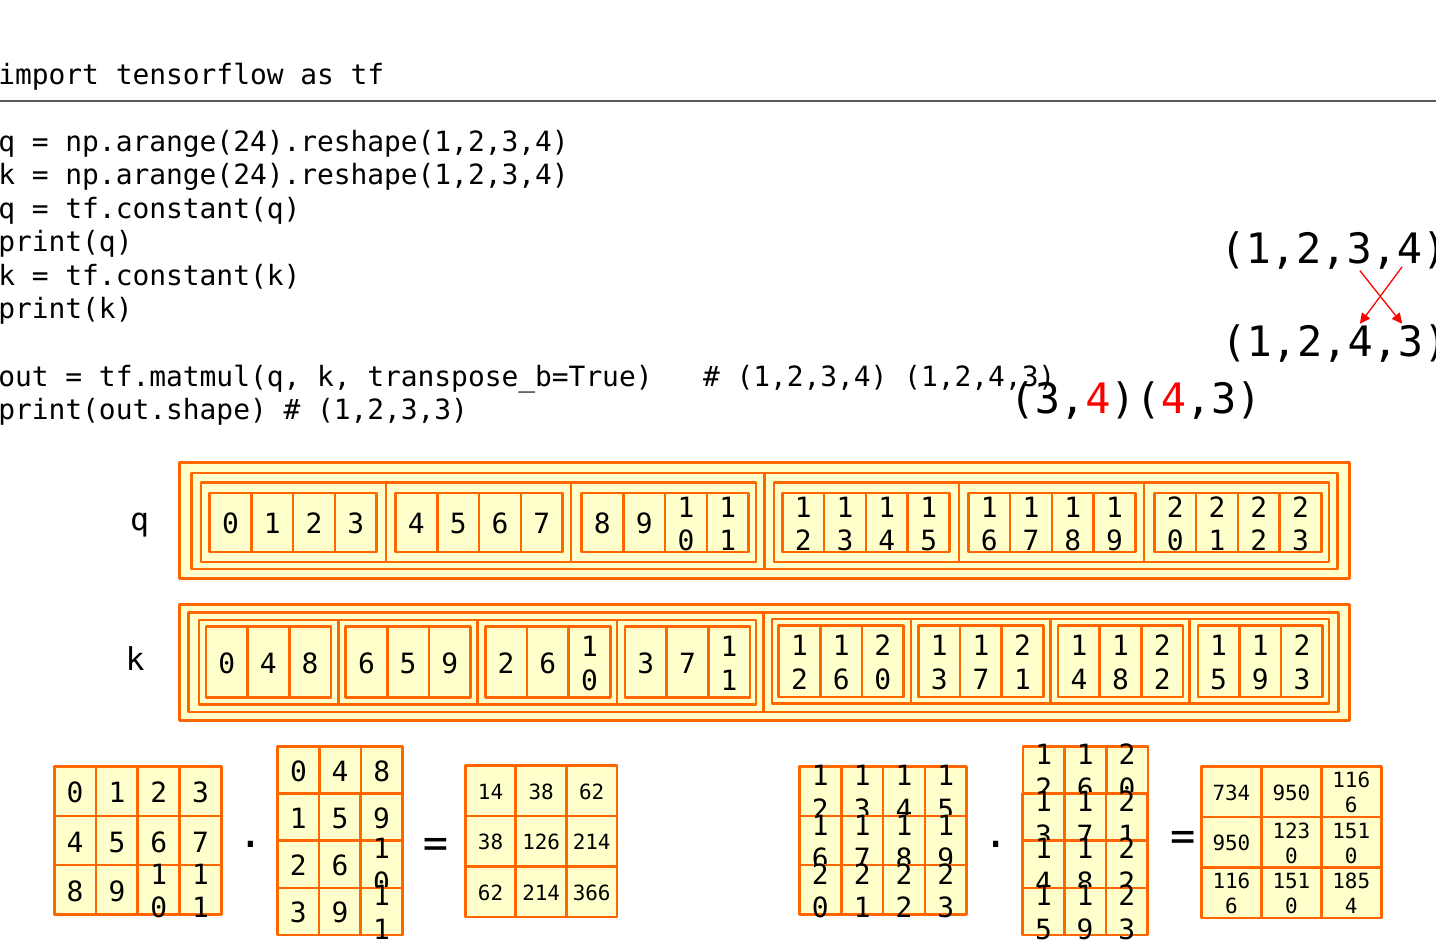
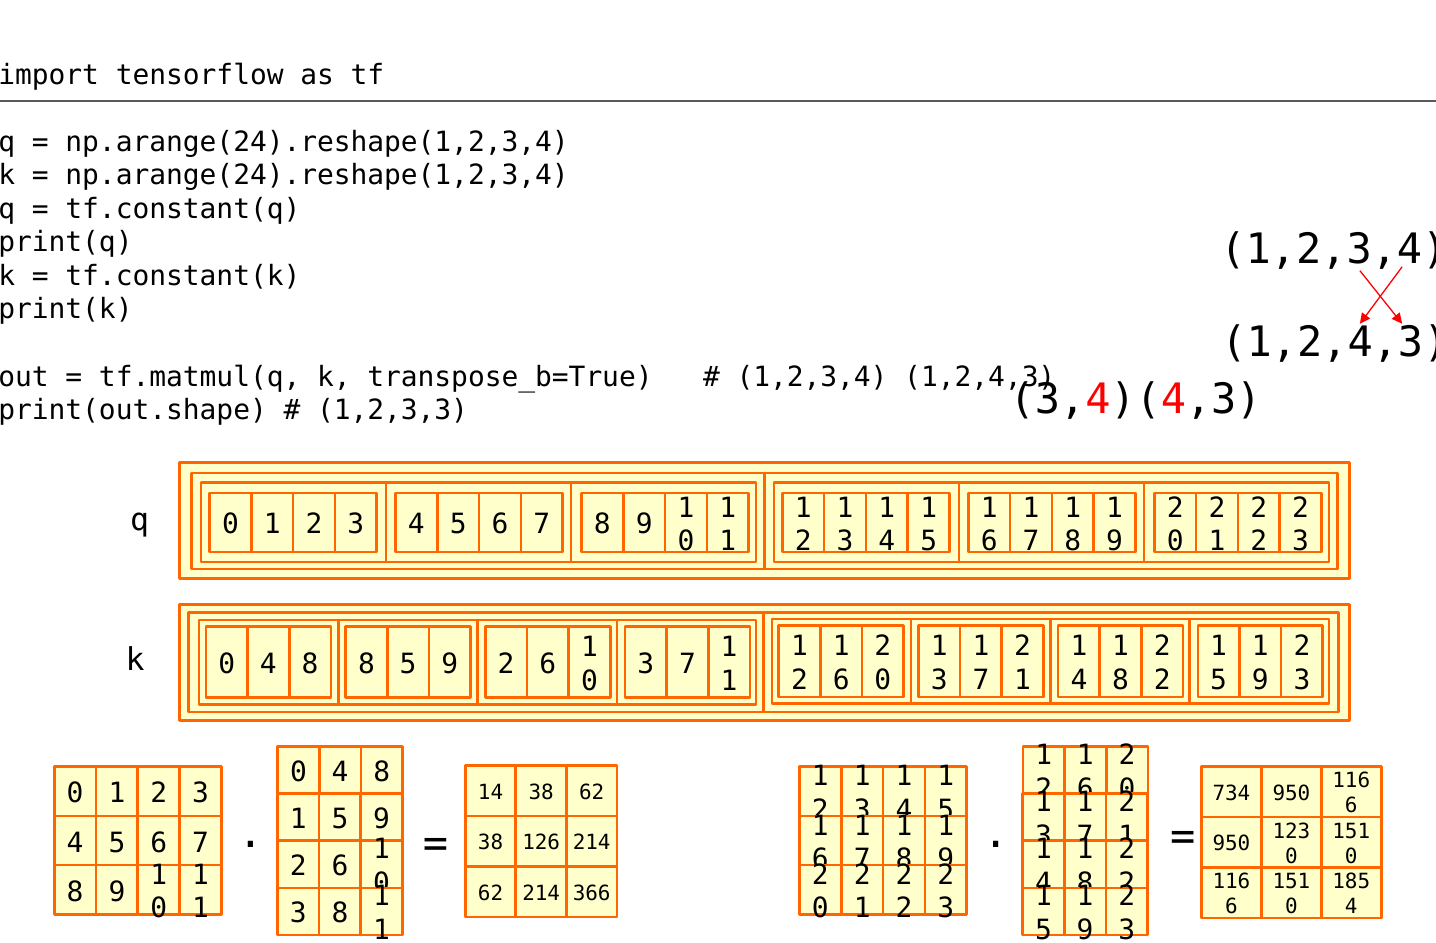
8 6: 6 -> 8 (366, 664)
3 9: 9 -> 8 (340, 914)
